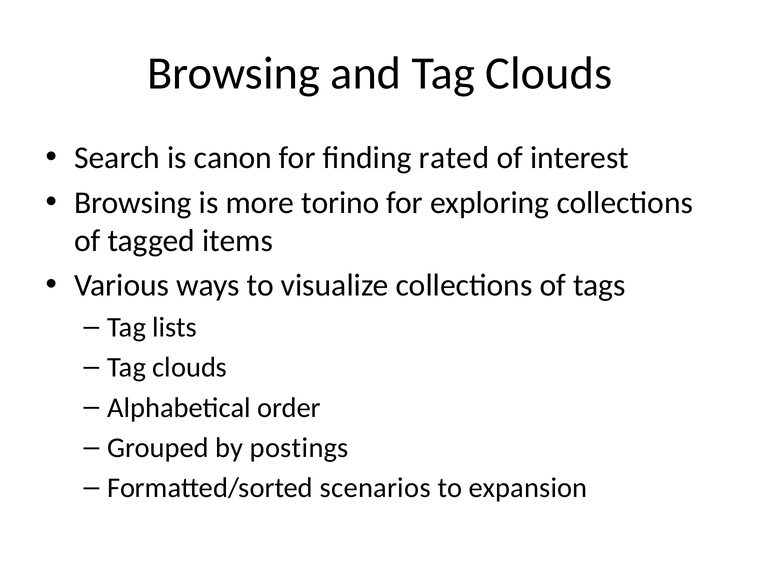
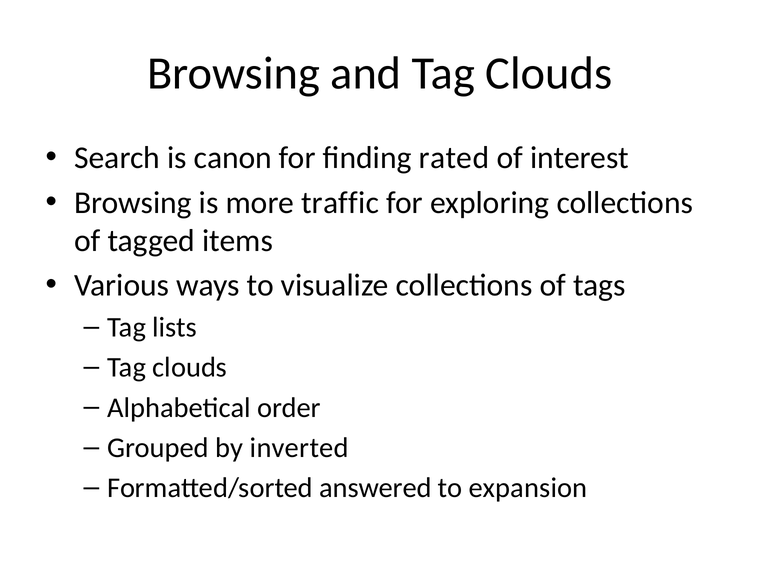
torino: torino -> traffic (340, 203)
postings: postings -> inverted (299, 448)
scenarios: scenarios -> answered (375, 488)
